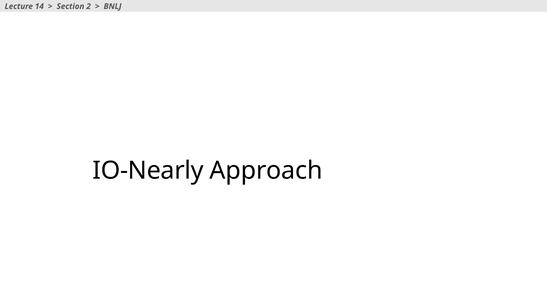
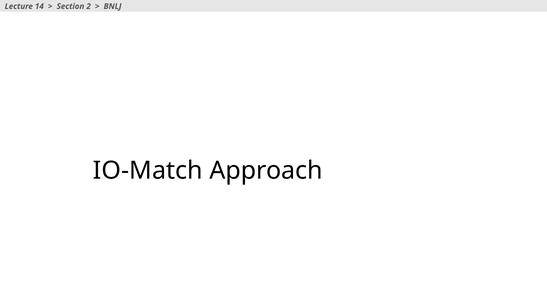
IO-Nearly: IO-Nearly -> IO-Match (148, 170)
